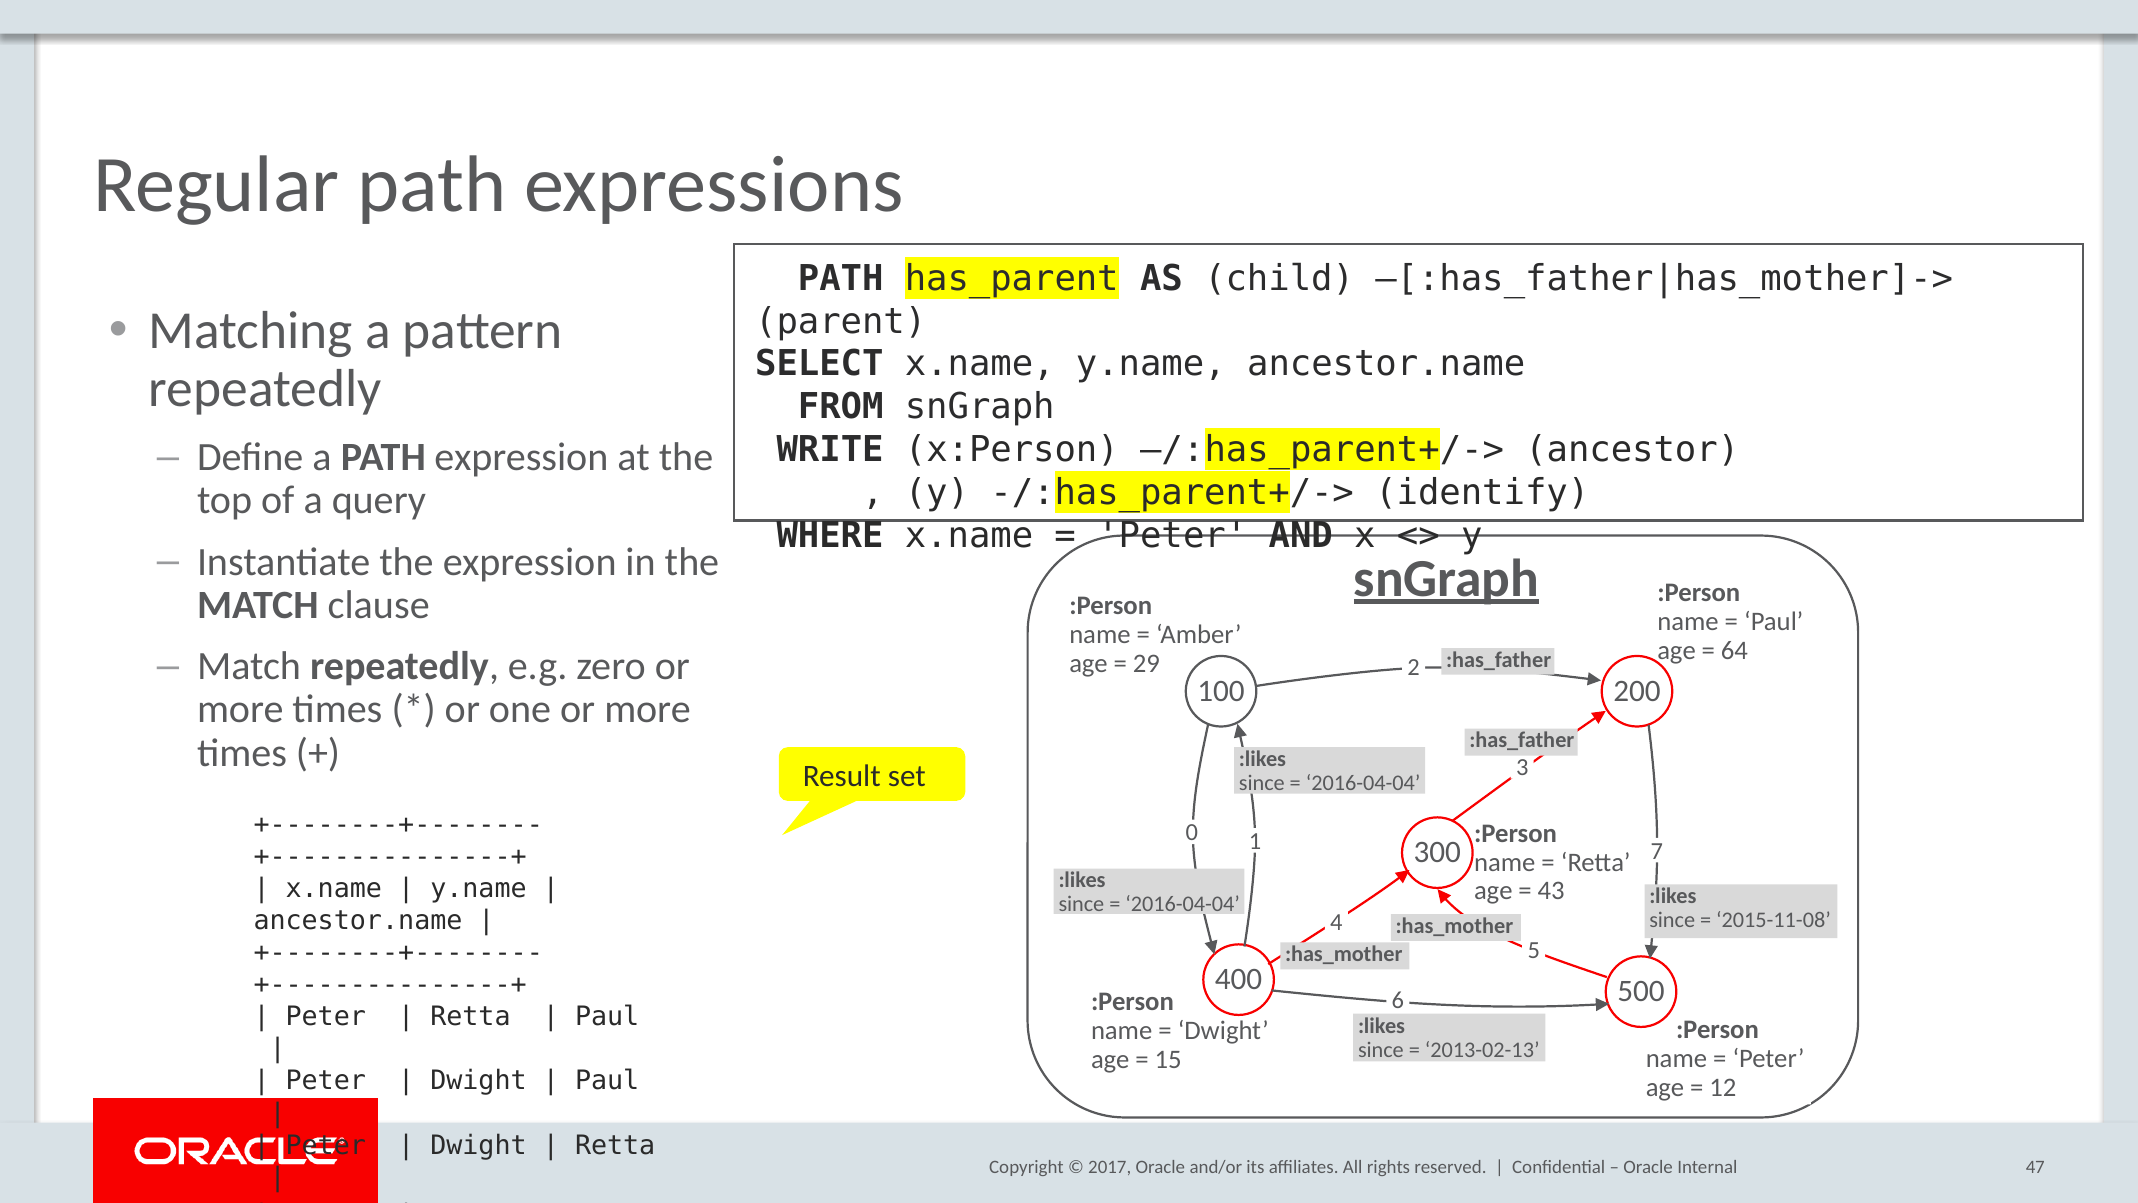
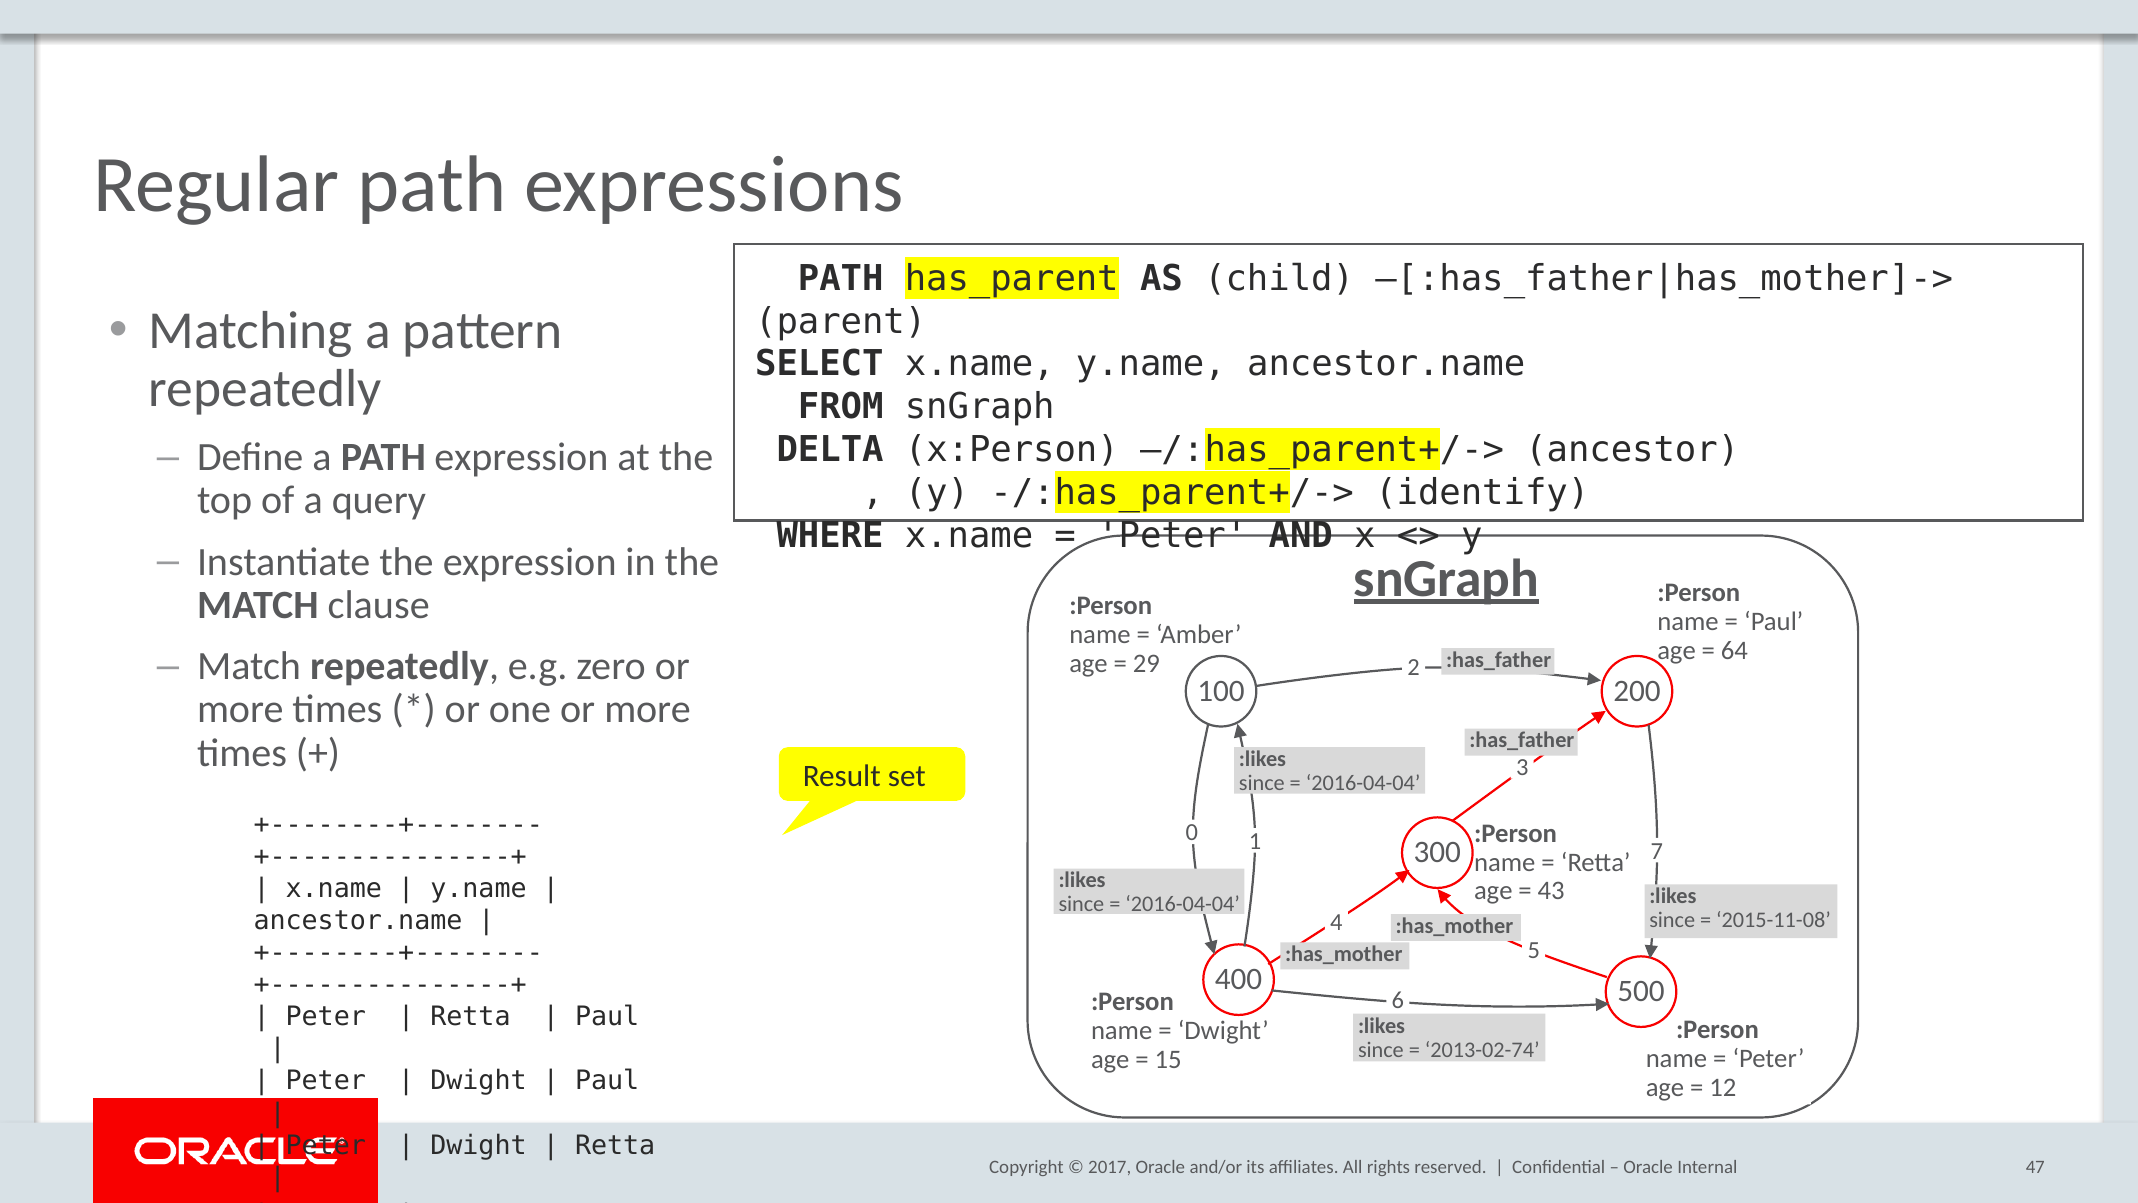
WRITE: WRITE -> DELTA (830, 450)
2013-02-13: 2013-02-13 -> 2013-02-74 (1482, 1050)
